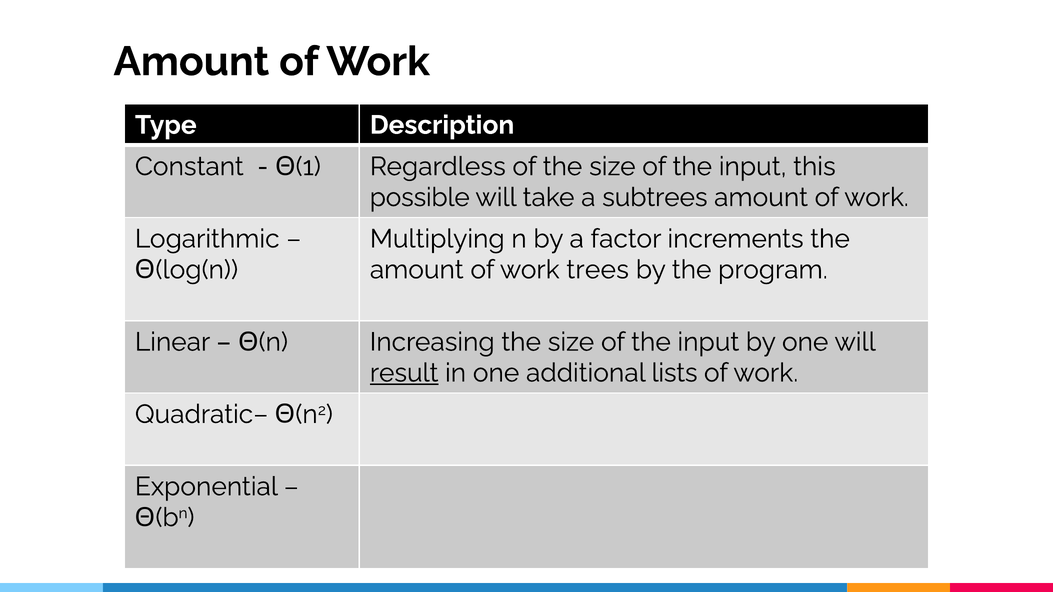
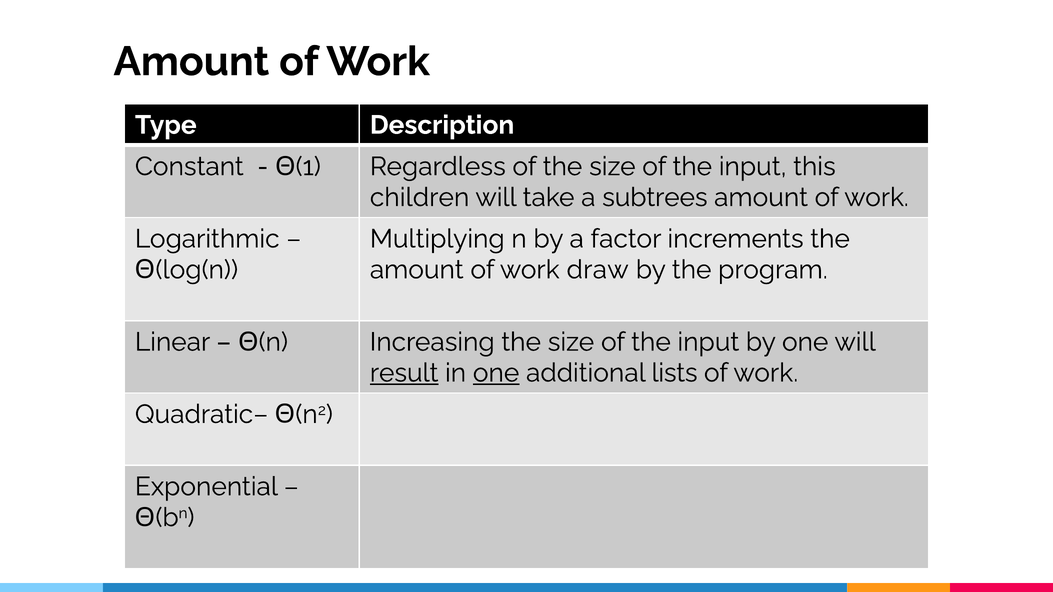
possible: possible -> children (420, 197)
trees: trees -> draw (598, 270)
one underline: none -> present (496, 373)
